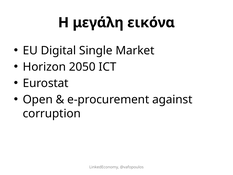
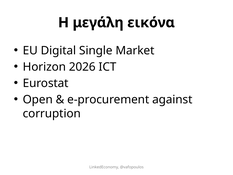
2050: 2050 -> 2026 (82, 67)
